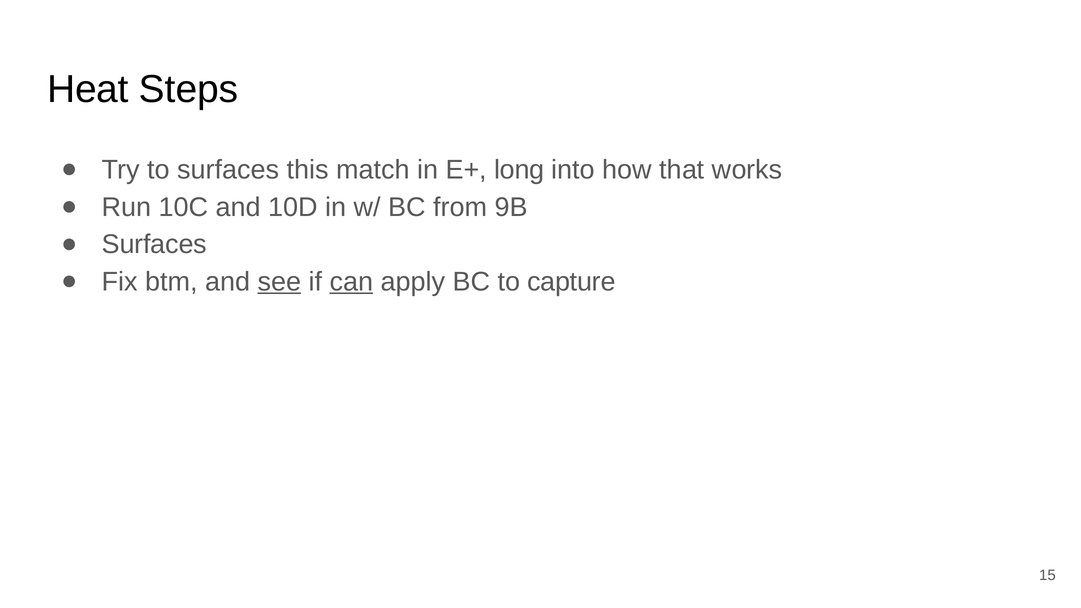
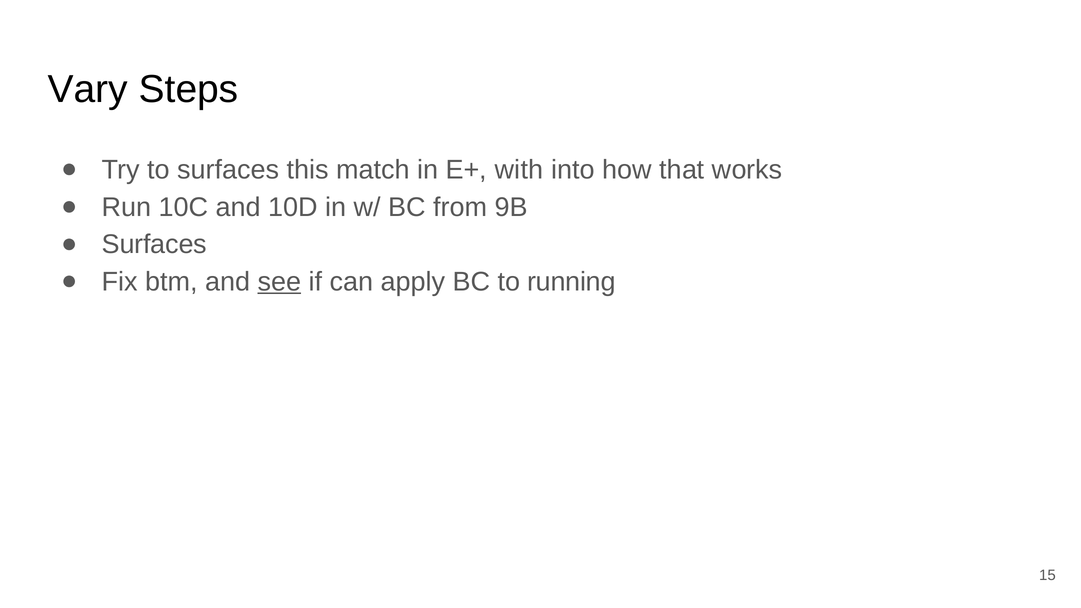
Heat: Heat -> Vary (88, 90)
long: long -> with (519, 170)
can underline: present -> none (351, 282)
capture: capture -> running (571, 282)
